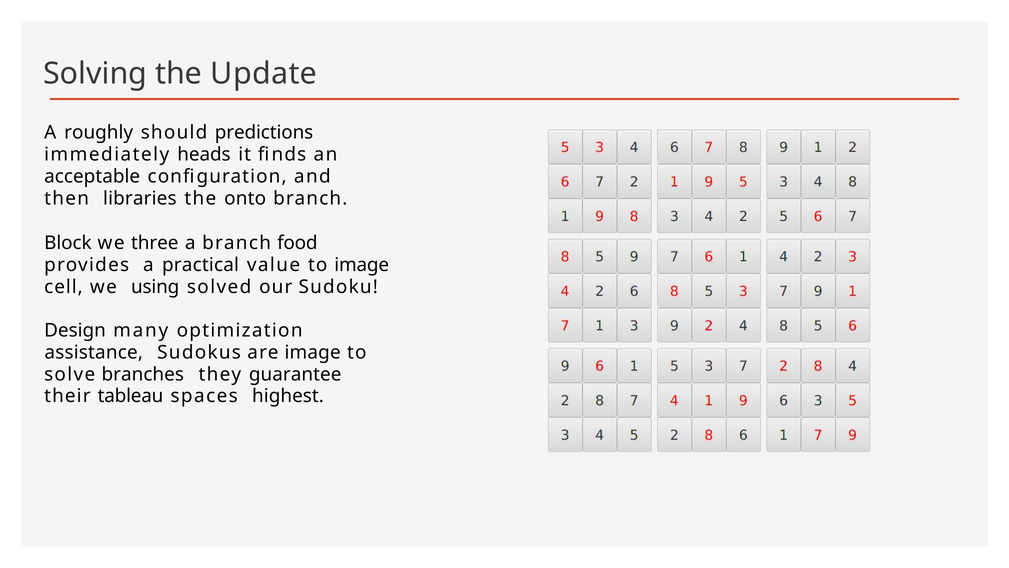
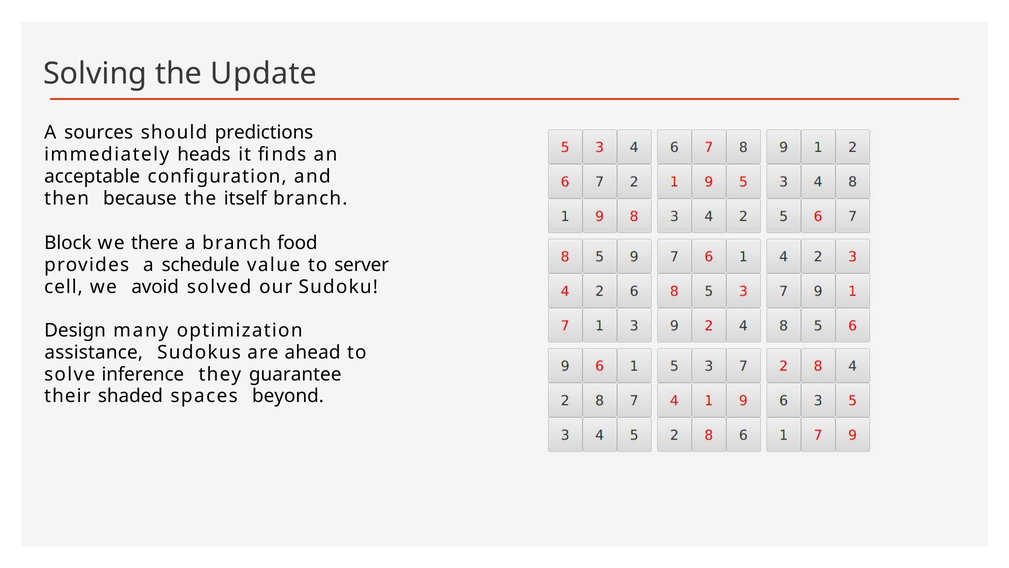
roughly: roughly -> sources (99, 132)
libraries: libraries -> because (140, 198)
onto: onto -> itself (245, 198)
three: three -> there (155, 243)
practical: practical -> schedule (201, 265)
to image: image -> server (362, 265)
using: using -> avoid (155, 287)
are image: image -> ahead (313, 352)
branches: branches -> inference (143, 374)
tableau: tableau -> shaded (130, 396)
highest: highest -> beyond (288, 396)
